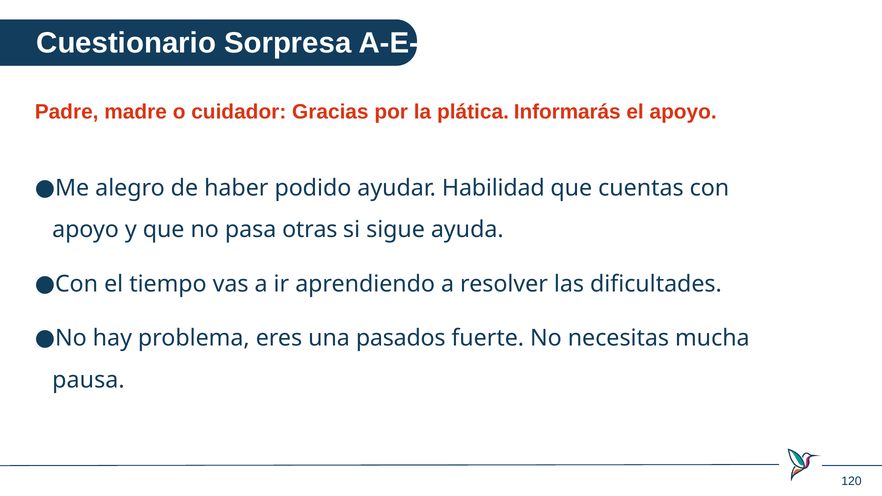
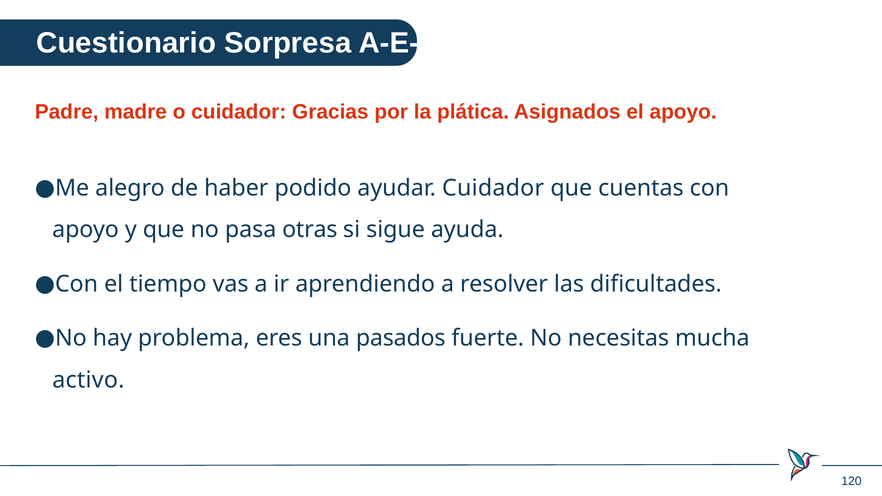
Informarás: Informarás -> Asignados (567, 112)
ayudar Habilidad: Habilidad -> Cuidador (493, 188)
pausa: pausa -> activo (88, 380)
